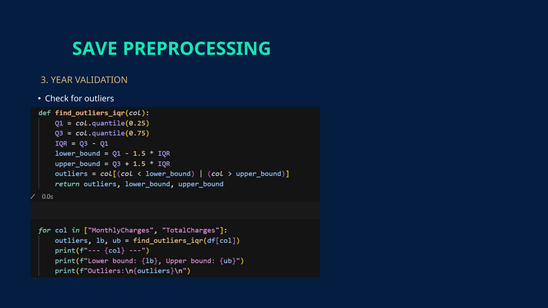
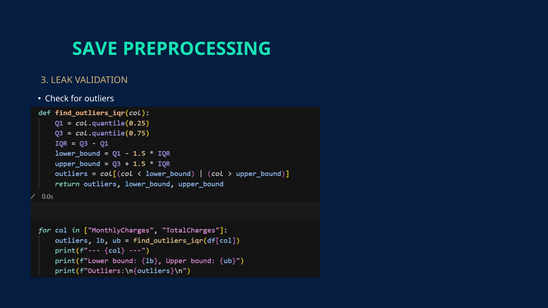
YEAR: YEAR -> LEAK (62, 80)
